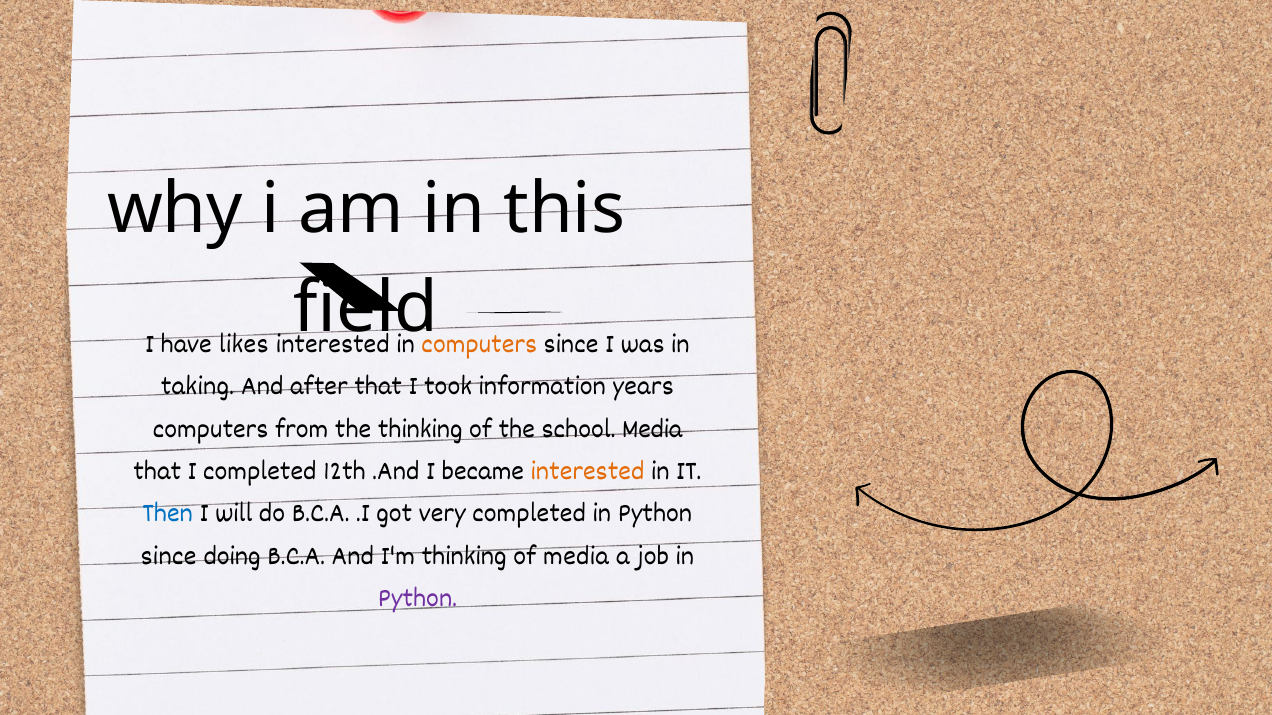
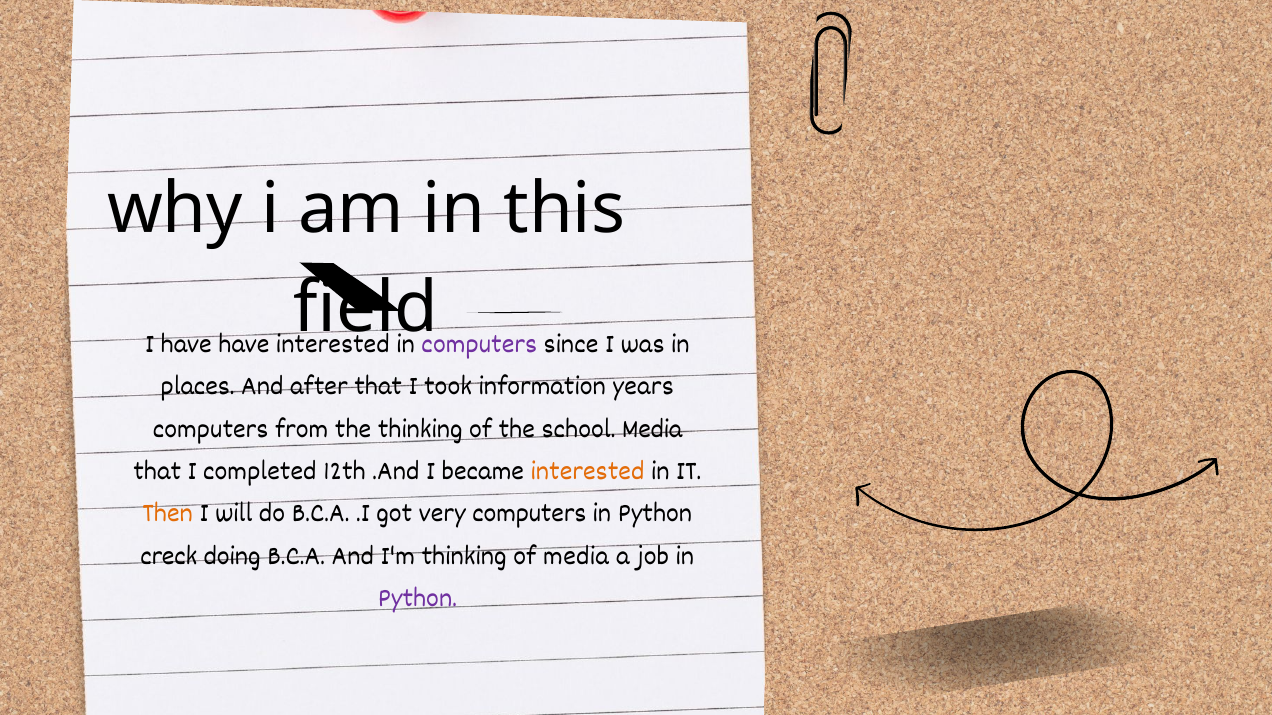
have likes: likes -> have (244, 343)
computers colour: orange -> purple (479, 343)
taking: taking -> places (198, 385)
Then colour: blue -> orange (168, 513)
very completed: completed -> computers (529, 513)
since: since -> creck (169, 555)
